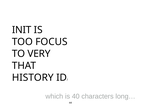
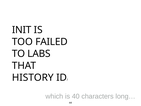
FOCUS: FOCUS -> FAILED (51, 42)
VERY: VERY -> LABS (39, 54)
